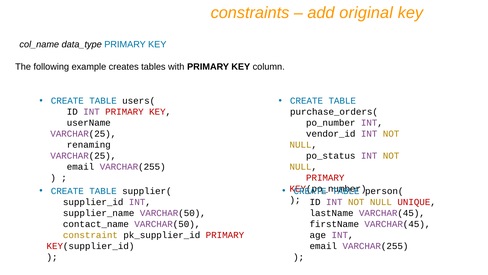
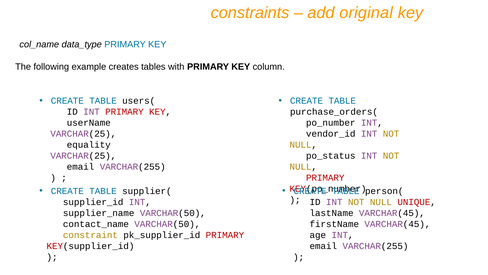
renaming: renaming -> equality (89, 145)
